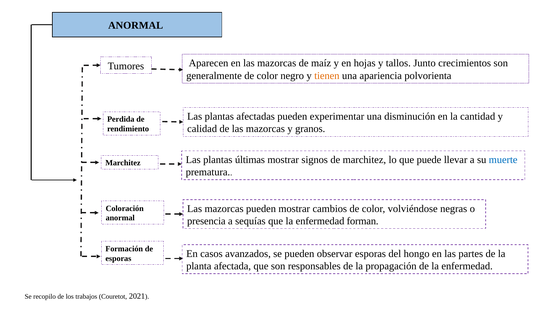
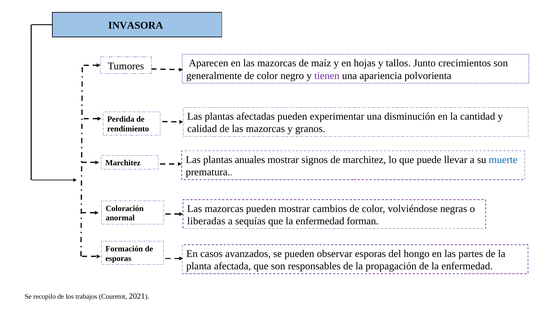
ANORMAL: ANORMAL -> INVASORA (136, 25)
tienen colour: orange -> purple (327, 76)
últimas: últimas -> anuales (250, 160)
presencia: presencia -> liberadas (206, 221)
